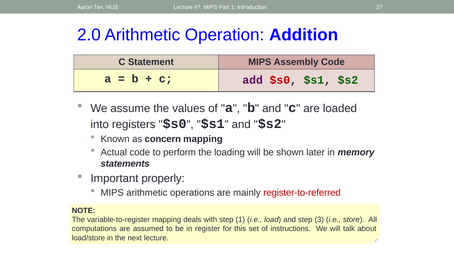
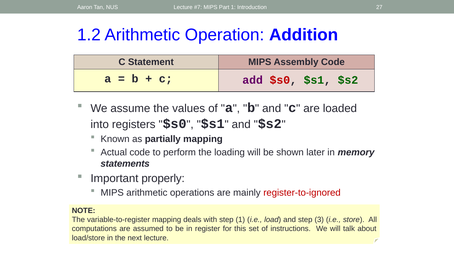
2.0: 2.0 -> 1.2 (89, 35)
concern: concern -> partially (163, 139)
register-to-referred: register-to-referred -> register-to-ignored (302, 193)
